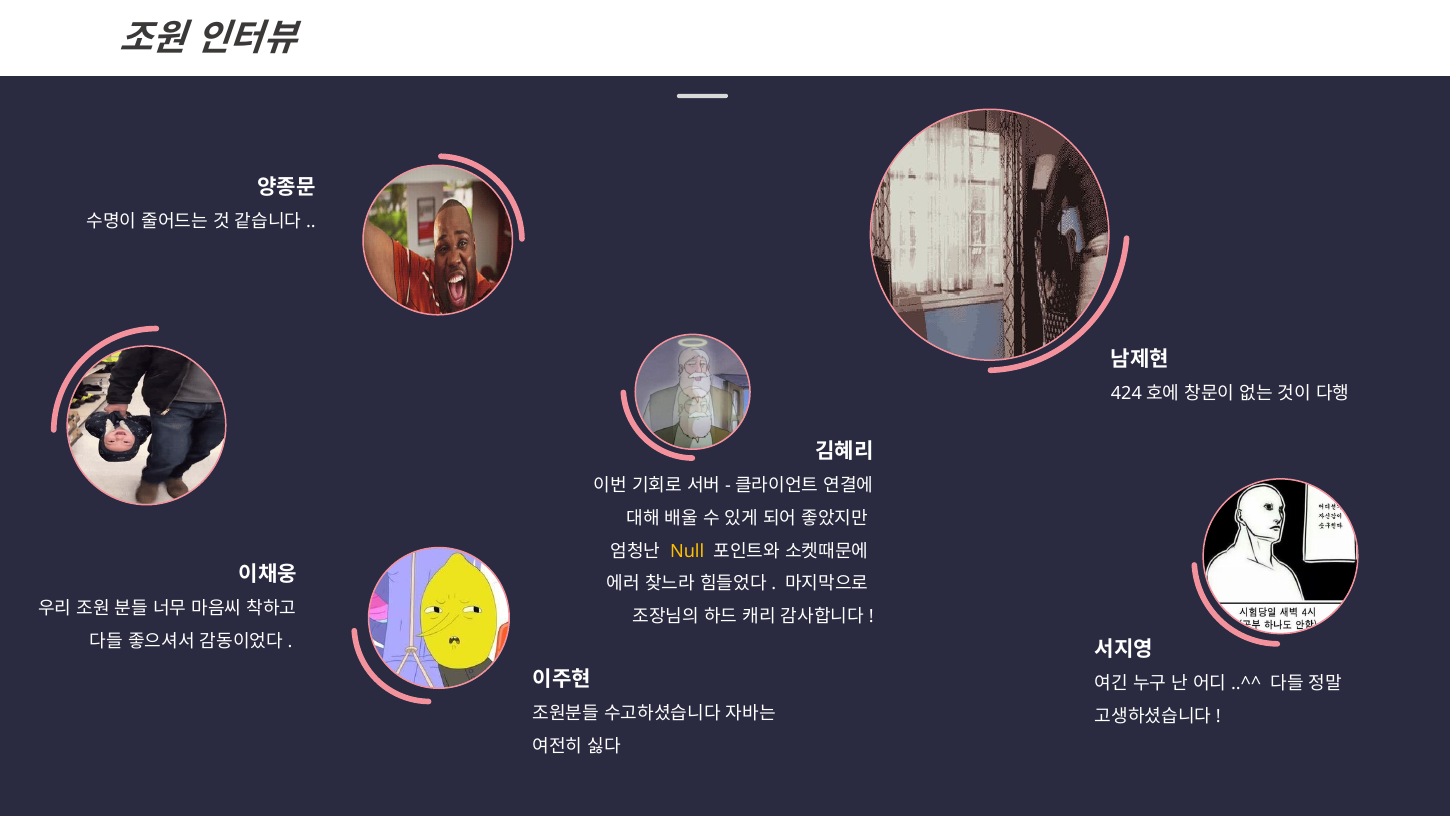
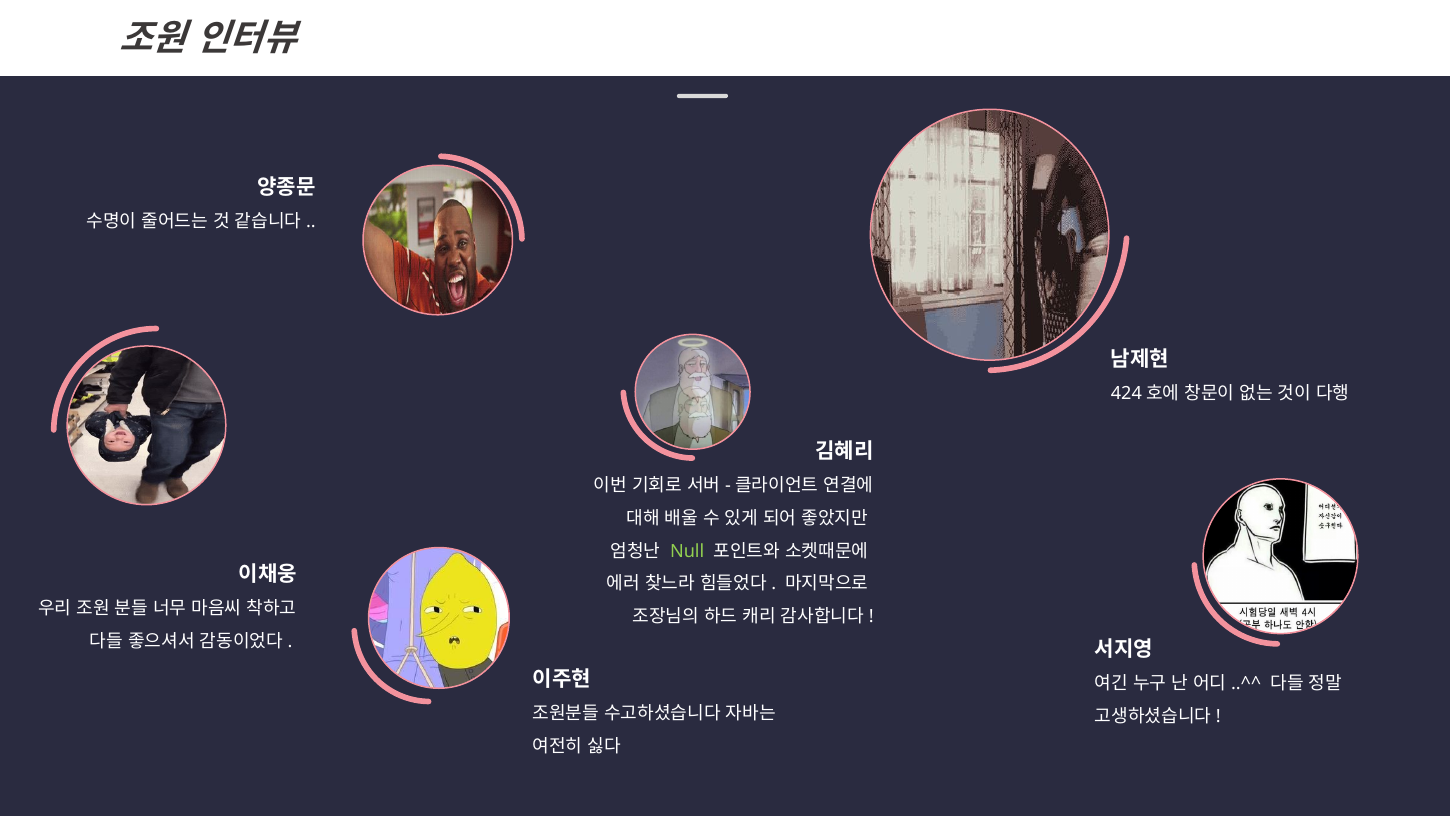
Null colour: yellow -> light green (687, 551)
